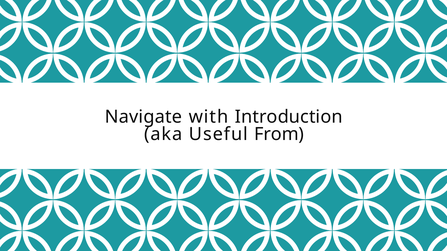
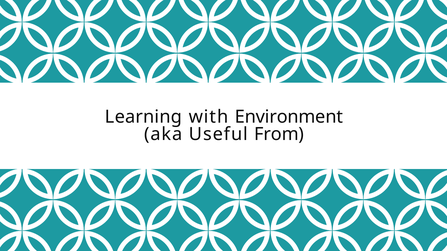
Navigate: Navigate -> Learning (143, 117)
Introduction: Introduction -> Environment (289, 117)
